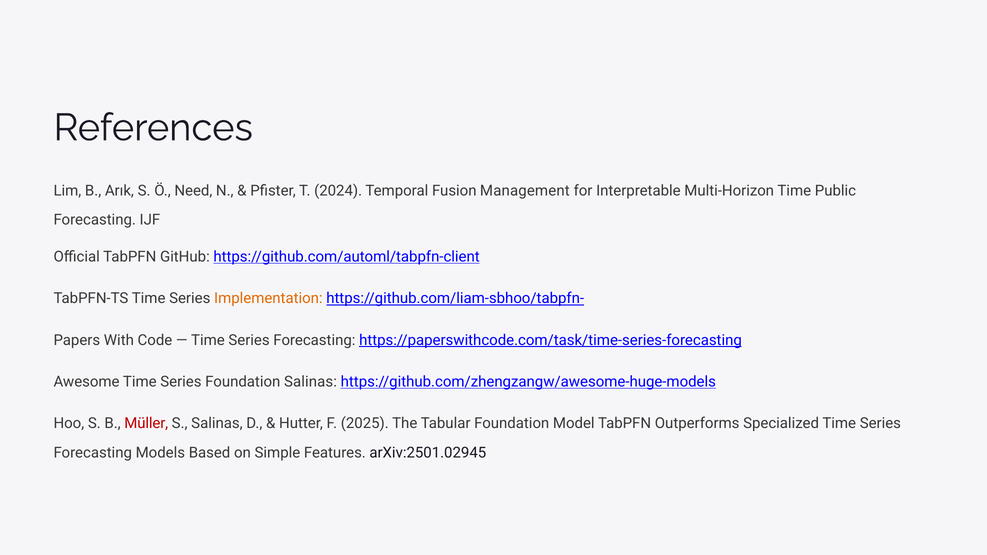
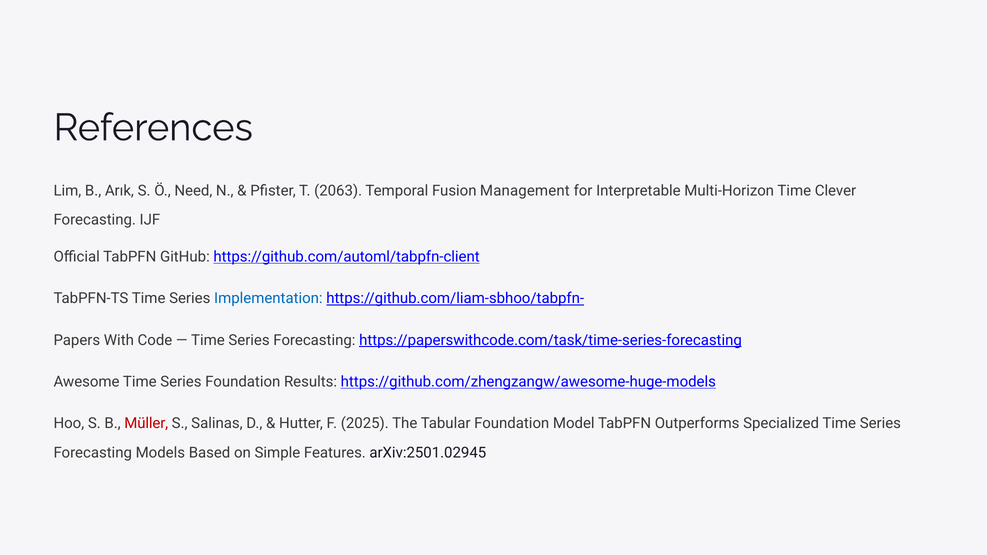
2024: 2024 -> 2063 (338, 191)
Public: Public -> Clever (835, 191)
Implementation colour: orange -> blue (268, 299)
Foundation Salinas: Salinas -> Results (311, 382)
